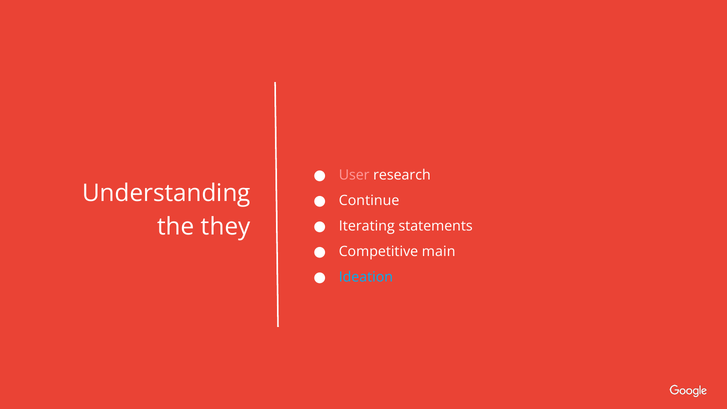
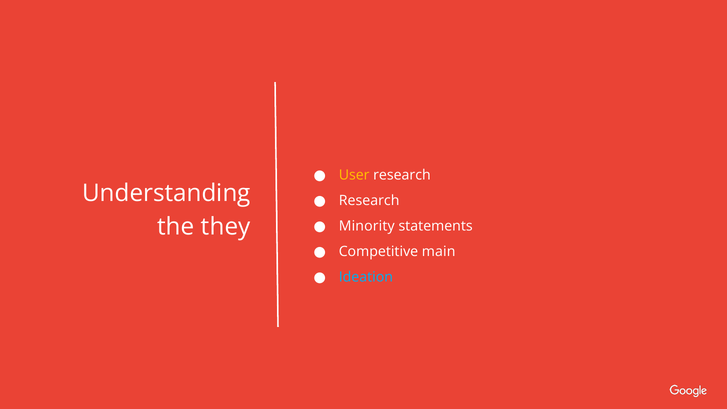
User colour: pink -> yellow (354, 175)
Continue: Continue -> Research (369, 201)
Iterating: Iterating -> Minority (367, 226)
